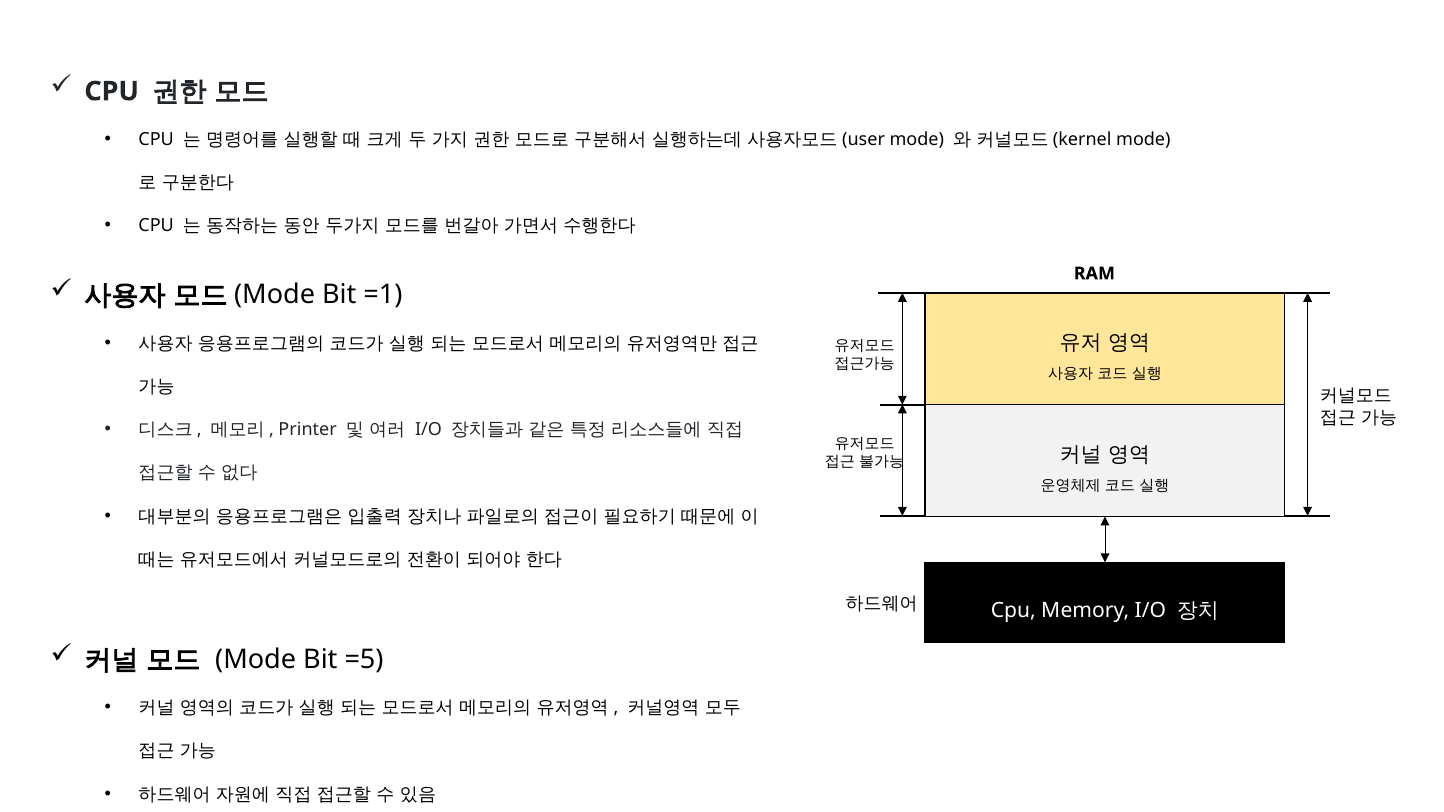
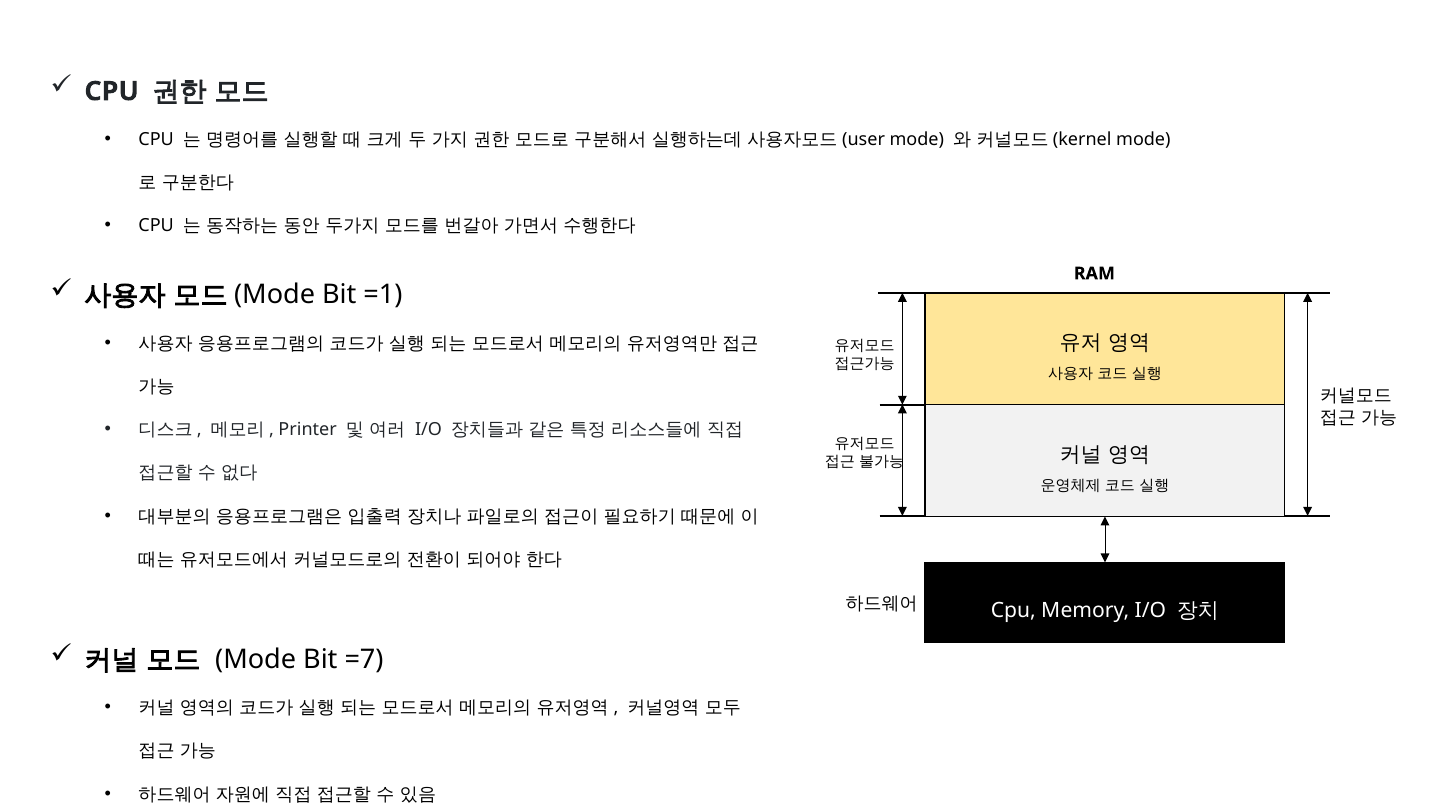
=5: =5 -> =7 (364, 660)
